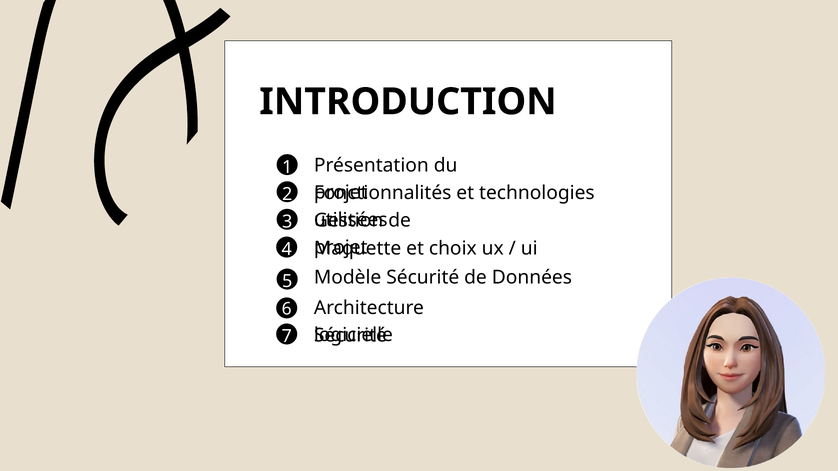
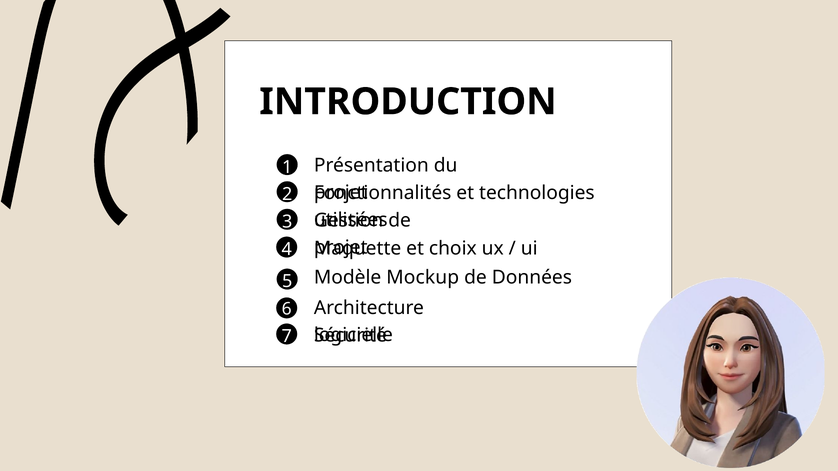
Modèle Sécurité: Sécurité -> Mockup (423, 277)
